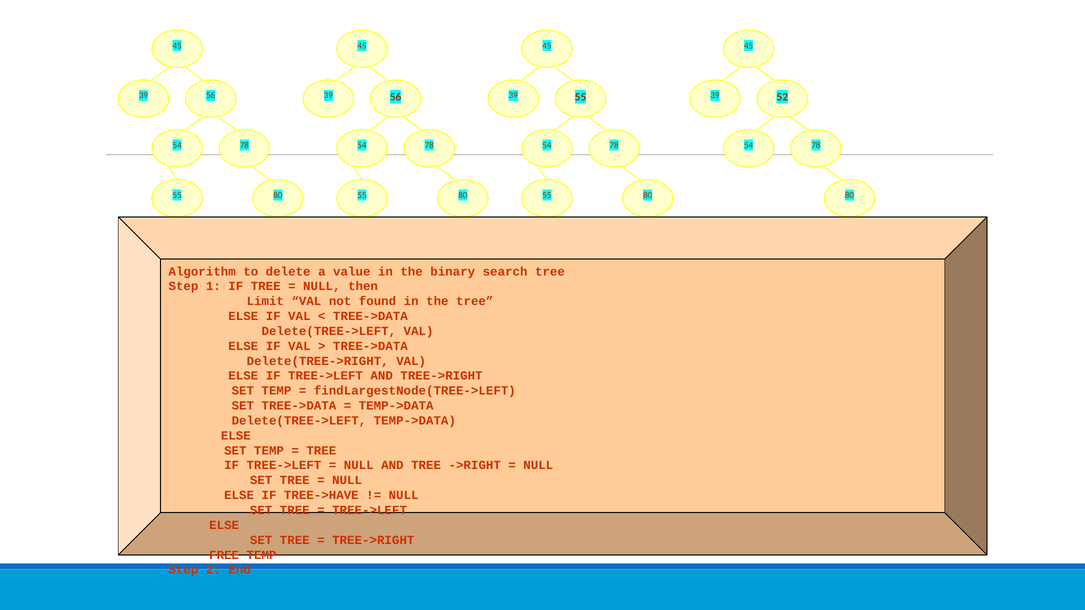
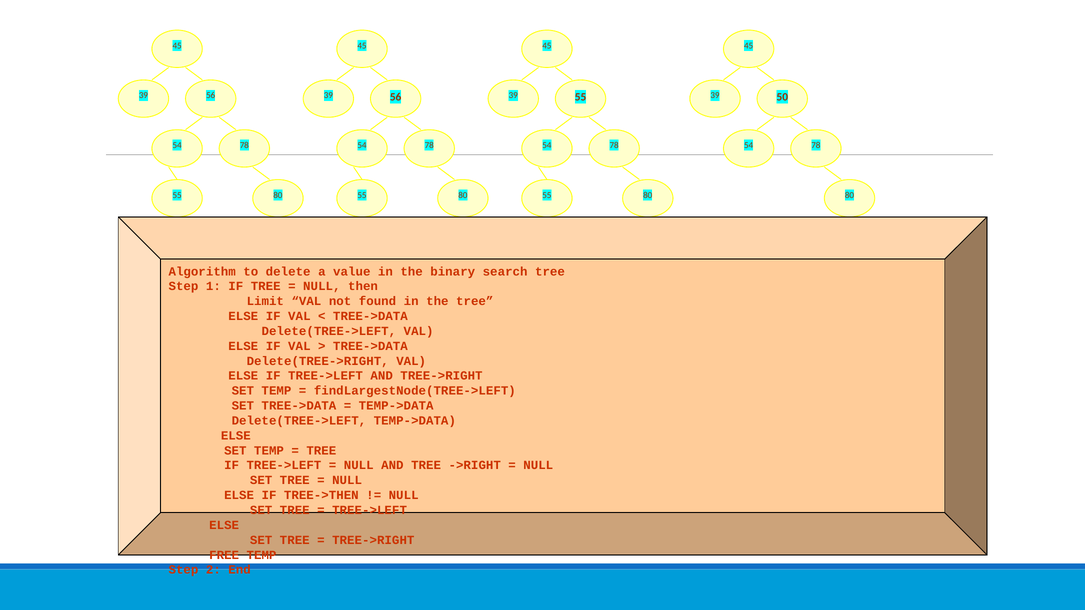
52: 52 -> 50 (782, 97)
TREE->HAVE: TREE->HAVE -> TREE->THEN (321, 495)
